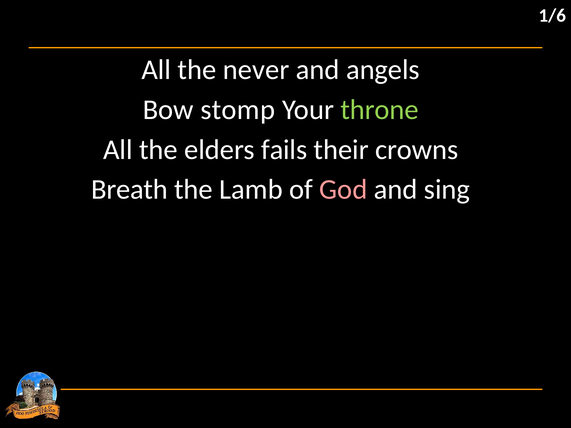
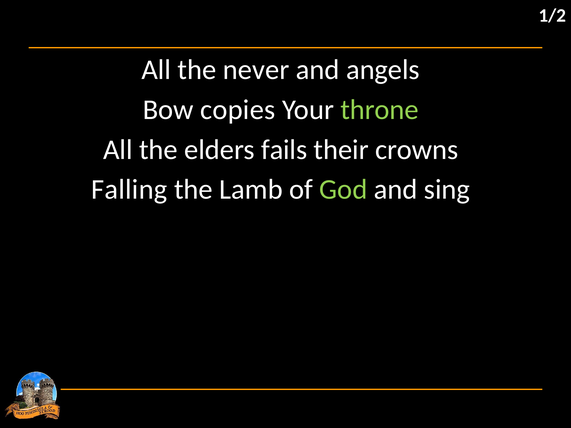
1/6: 1/6 -> 1/2 (552, 16)
stomp: stomp -> copies (238, 110)
Breath: Breath -> Falling (129, 190)
God colour: pink -> light green (343, 190)
